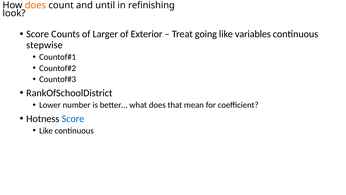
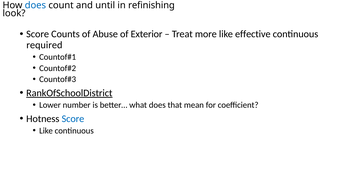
does colour: orange -> blue (35, 5)
Larger: Larger -> Abuse (105, 34)
going: going -> more (206, 34)
variables: variables -> effective (253, 34)
stepwise: stepwise -> required (44, 45)
RankOfSchoolDistrict underline: none -> present (69, 93)
